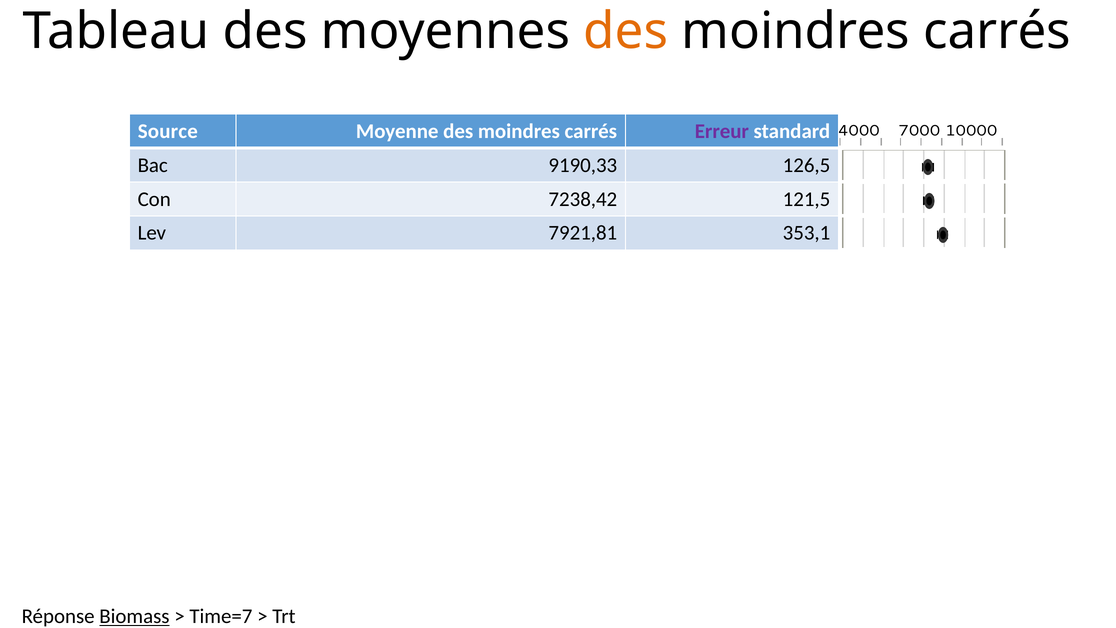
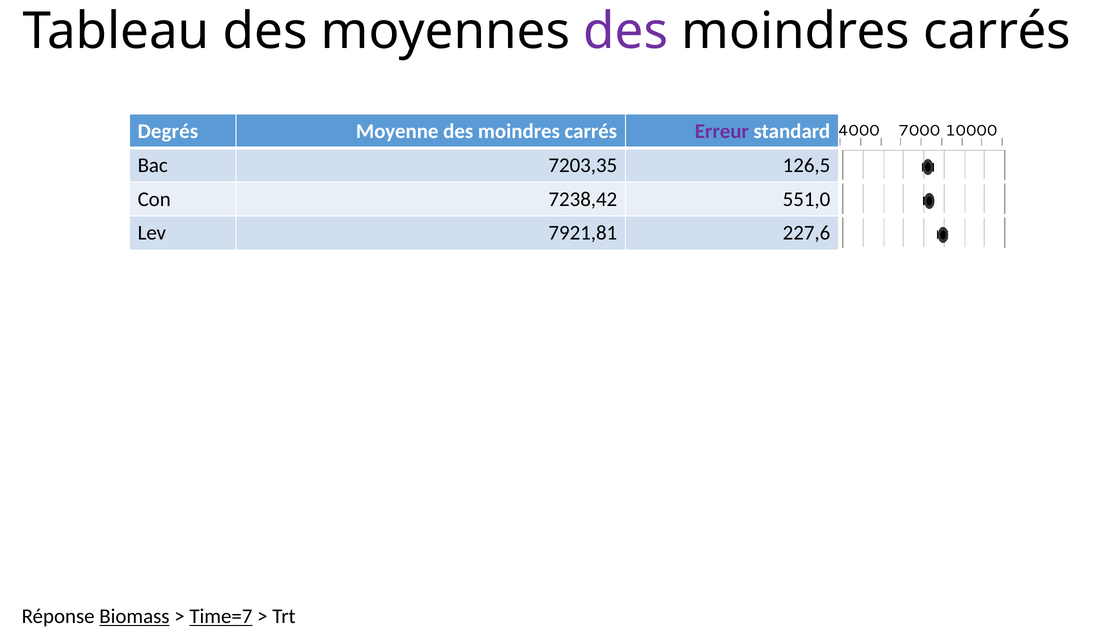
des colour: orange -> purple (626, 32)
Source: Source -> Degrés (168, 131)
9190,33: 9190,33 -> 7203,35 (583, 165)
121,5: 121,5 -> 551,0 (806, 199)
353,1: 353,1 -> 227,6 (806, 233)
Time=7 underline: none -> present (221, 616)
